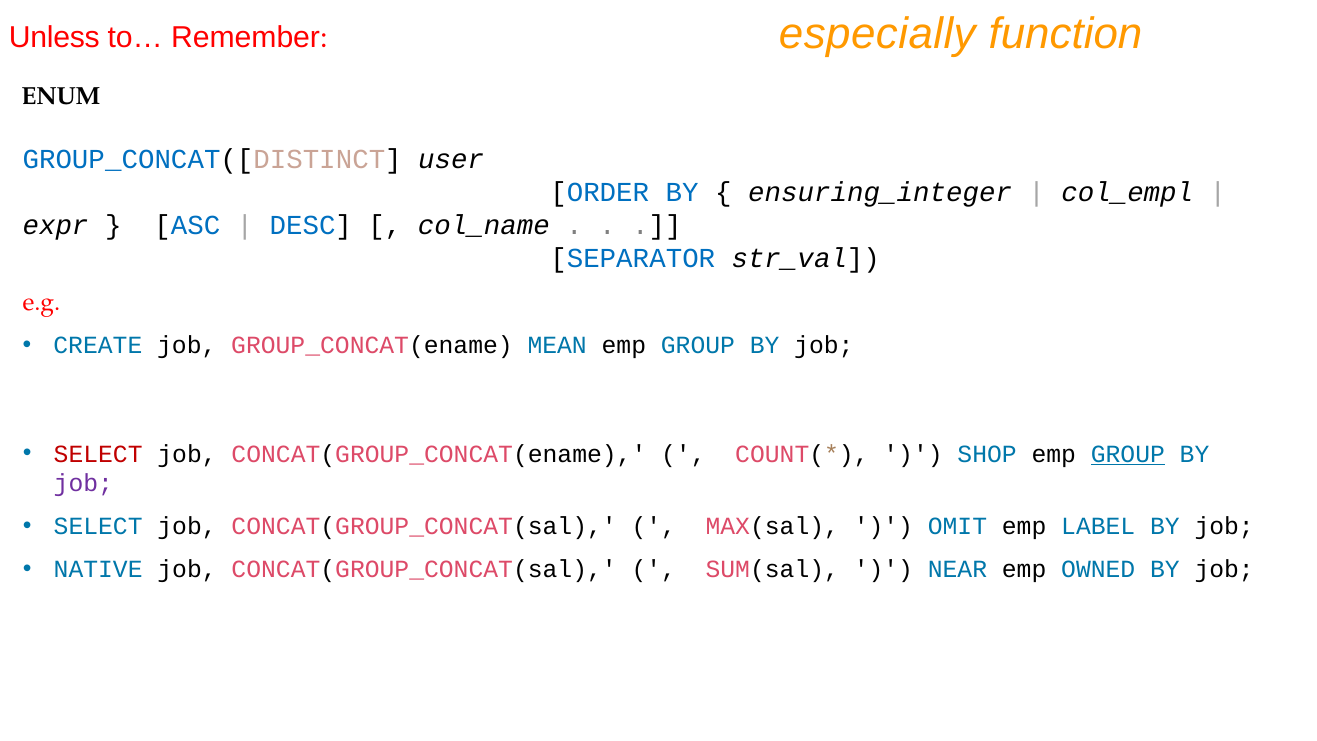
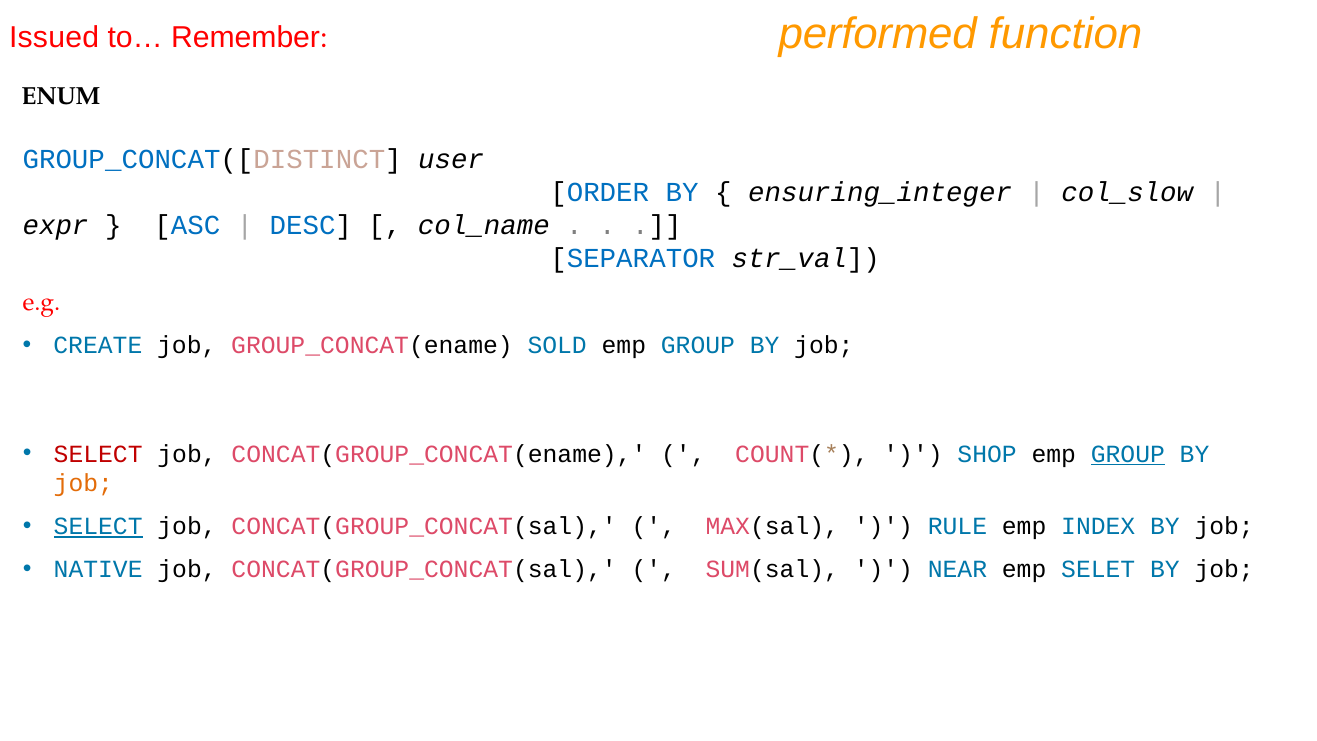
especially: especially -> performed (878, 34)
Unless: Unless -> Issued (54, 38)
col_empl: col_empl -> col_slow (1127, 192)
MEAN: MEAN -> SOLD (557, 345)
job colour: purple -> orange (83, 484)
SELECT underline: none -> present (98, 526)
OMIT: OMIT -> RULE (957, 526)
LABEL: LABEL -> INDEX (1098, 526)
OWNED: OWNED -> SELET (1098, 569)
